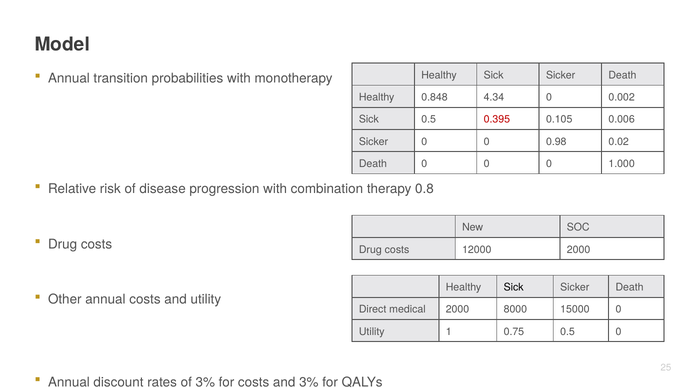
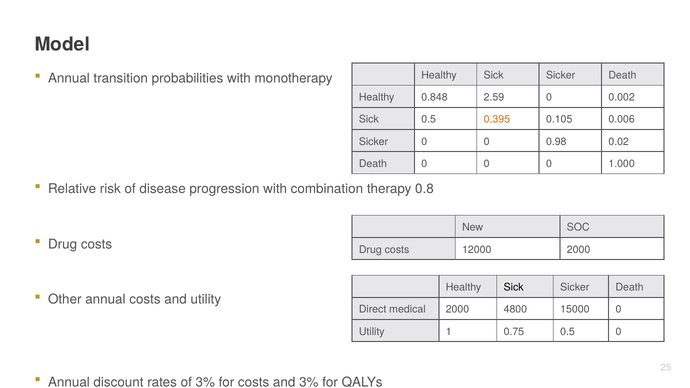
4.34: 4.34 -> 2.59 (494, 97)
0.395 colour: red -> orange (497, 120)
8000: 8000 -> 4800 (515, 310)
